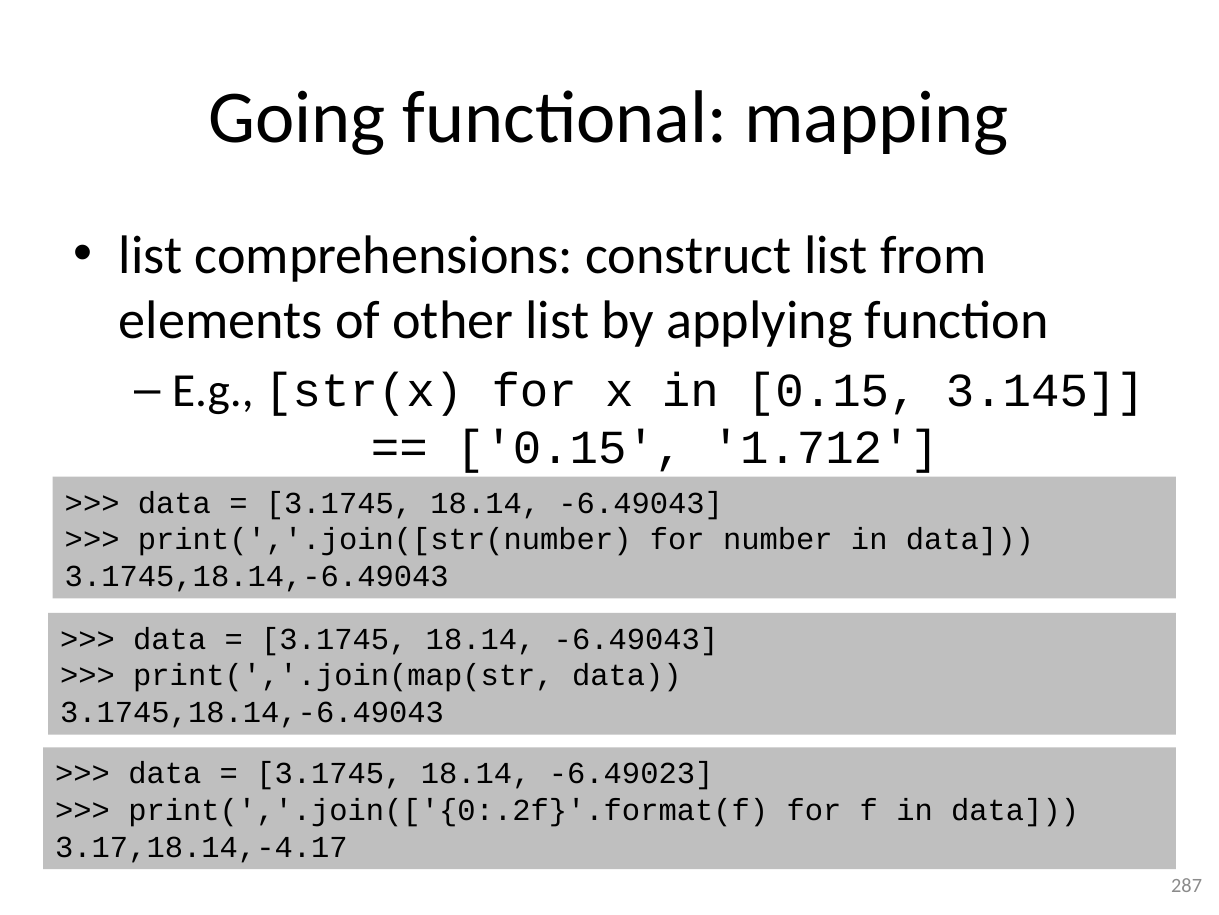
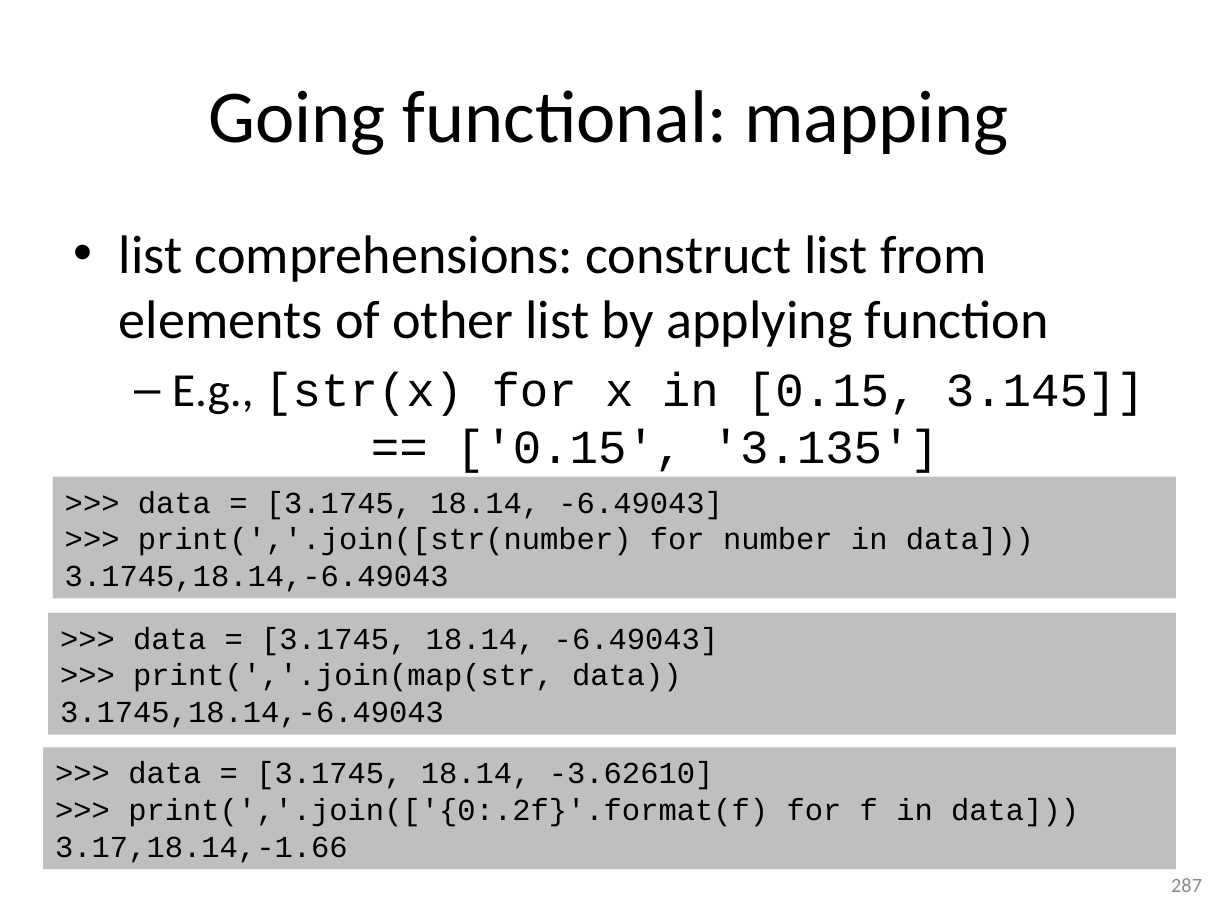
1.712: 1.712 -> 3.135 (825, 448)
-6.49023: -6.49023 -> -3.62610 (631, 773)
3.17,18.14,-4.17: 3.17,18.14,-4.17 -> 3.17,18.14,-1.66 (201, 846)
